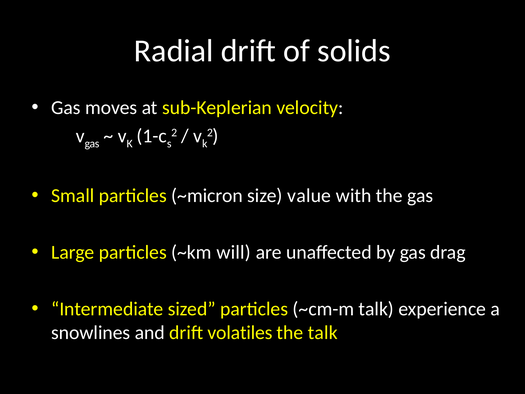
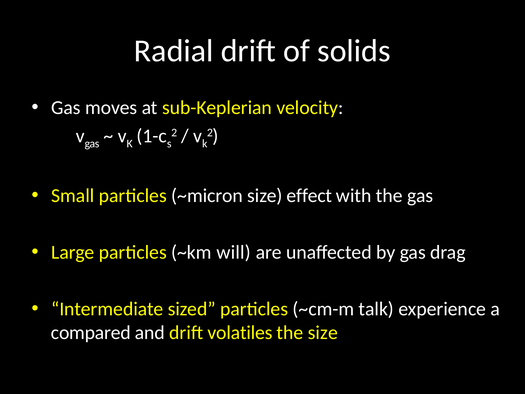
value: value -> effect (309, 196)
snowlines: snowlines -> compared (91, 332)
the talk: talk -> size (323, 332)
